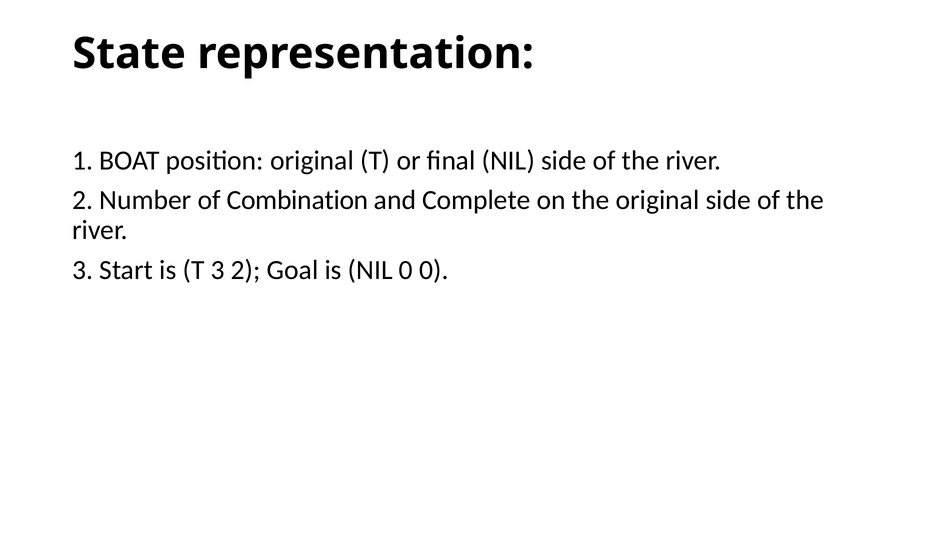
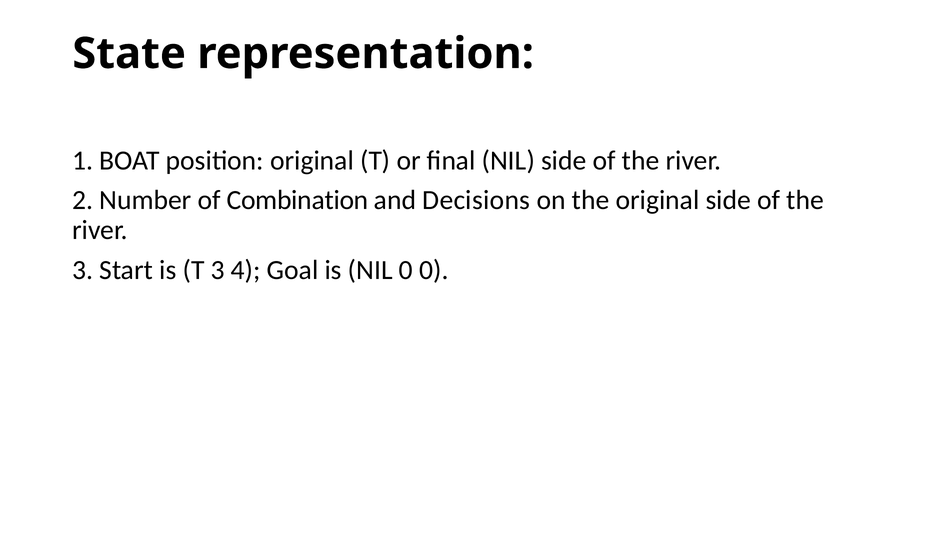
Complete: Complete -> Decisions (476, 200)
3 2: 2 -> 4 (246, 270)
